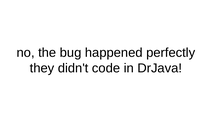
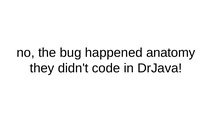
perfectly: perfectly -> anatomy (171, 53)
